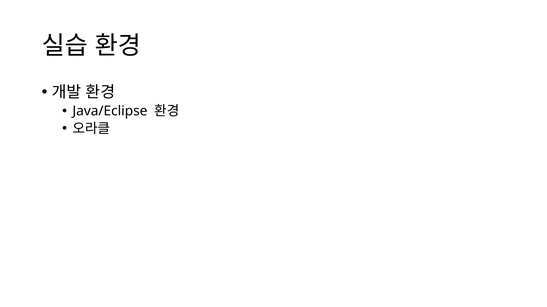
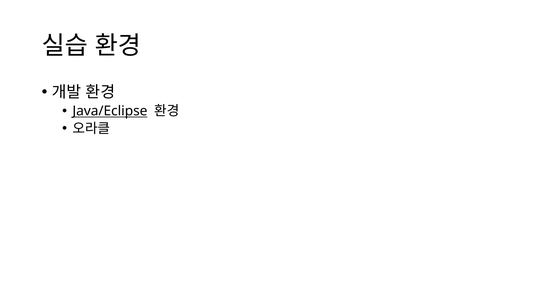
Java/Eclipse underline: none -> present (110, 111)
